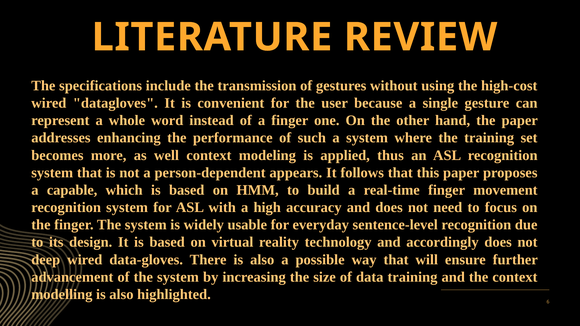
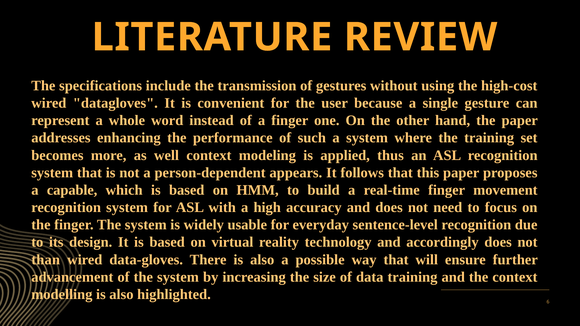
deep: deep -> than (46, 260)
